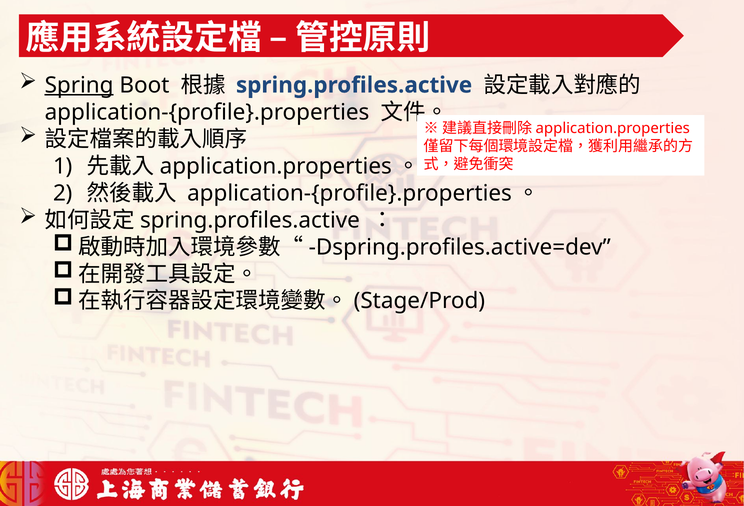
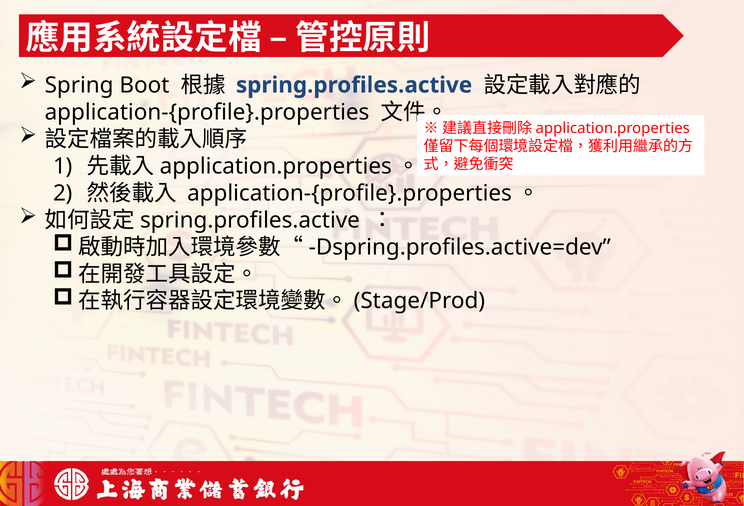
Spring underline: present -> none (79, 85)
